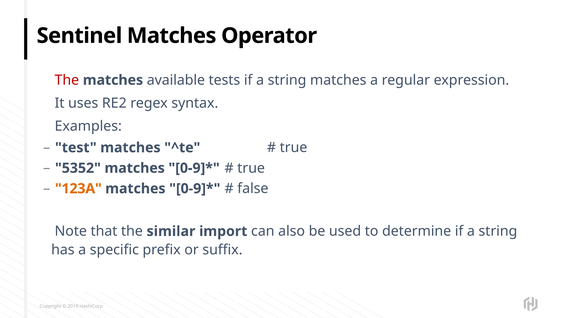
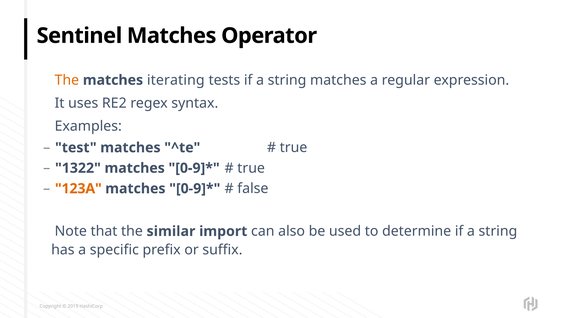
The colour: red -> orange (67, 80)
available: available -> iterating (176, 80)
5352: 5352 -> 1322 (78, 168)
